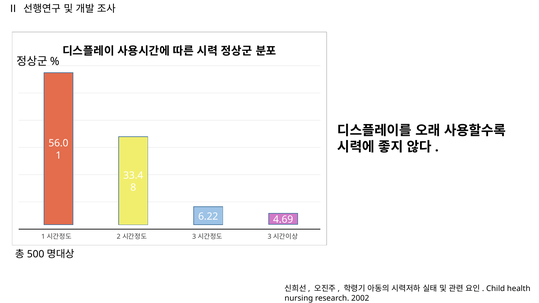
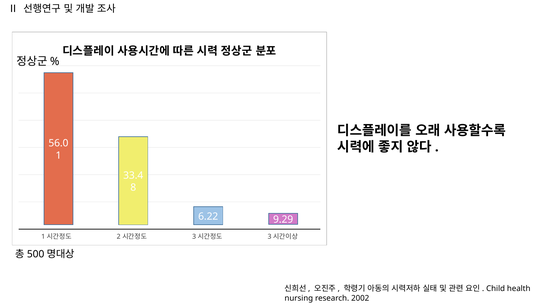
4.69: 4.69 -> 9.29 (283, 220)
